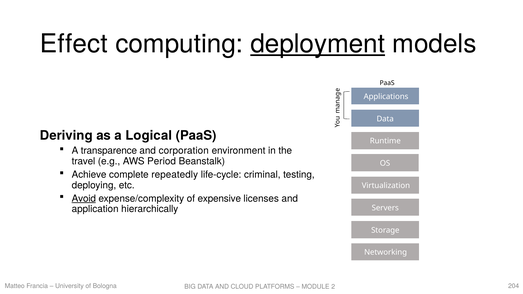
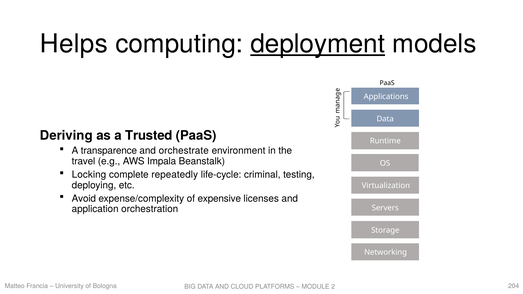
Effect: Effect -> Helps (74, 44)
Logical: Logical -> Trusted (149, 136)
corporation: corporation -> orchestrate (184, 151)
Period: Period -> Impala (162, 161)
Achieve: Achieve -> Locking (89, 175)
Avoid underline: present -> none (84, 199)
hierarchically: hierarchically -> orchestration (150, 209)
